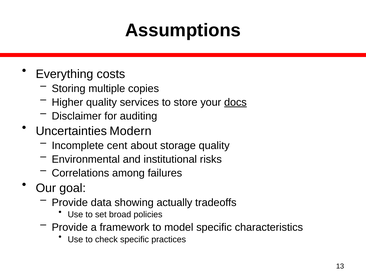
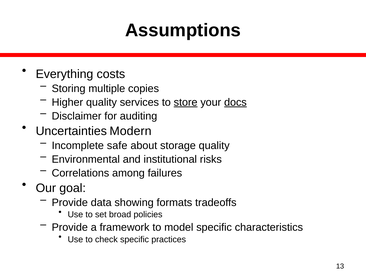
store underline: none -> present (186, 102)
cent: cent -> safe (117, 145)
actually: actually -> formats (174, 202)
